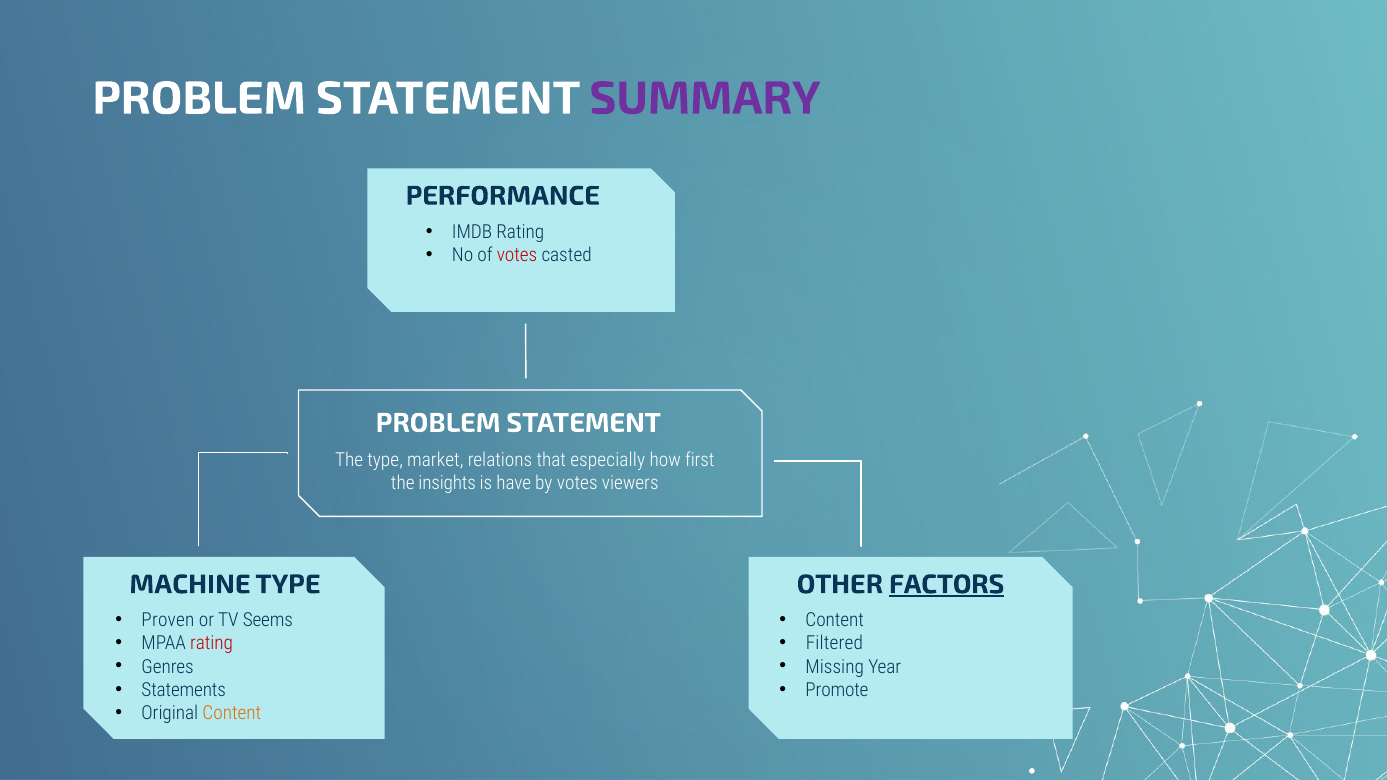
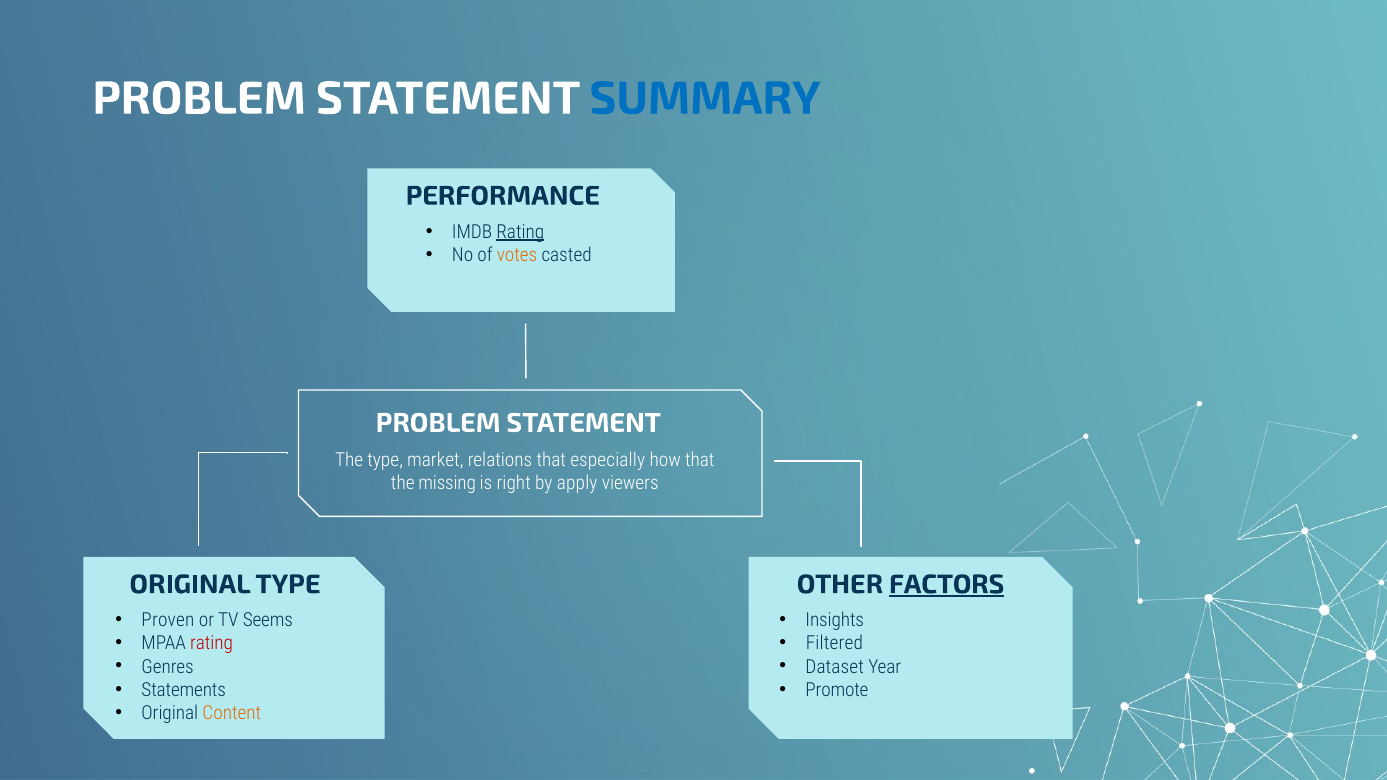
SUMMARY colour: purple -> blue (705, 98)
Rating underline: none -> present (520, 232)
votes colour: red -> orange (517, 255)
how first: first -> that (700, 460)
insights: insights -> missing (447, 483)
have: have -> right (514, 483)
by votes: votes -> apply (577, 483)
MACHINE: MACHINE -> ORIGINAL (190, 585)
Content: Content -> Insights (835, 621)
Missing: Missing -> Dataset (835, 667)
